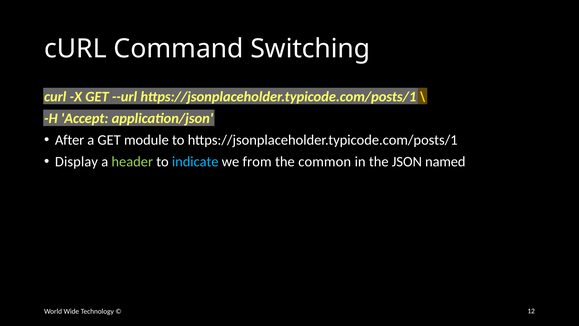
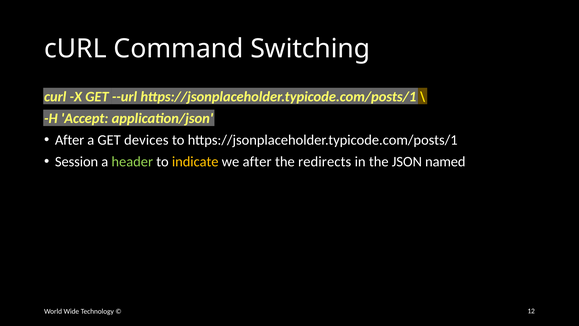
module: module -> devices (146, 140)
Display: Display -> Session (77, 162)
indicate colour: light blue -> yellow (195, 162)
we from: from -> after (257, 162)
common: common -> redirects (325, 162)
